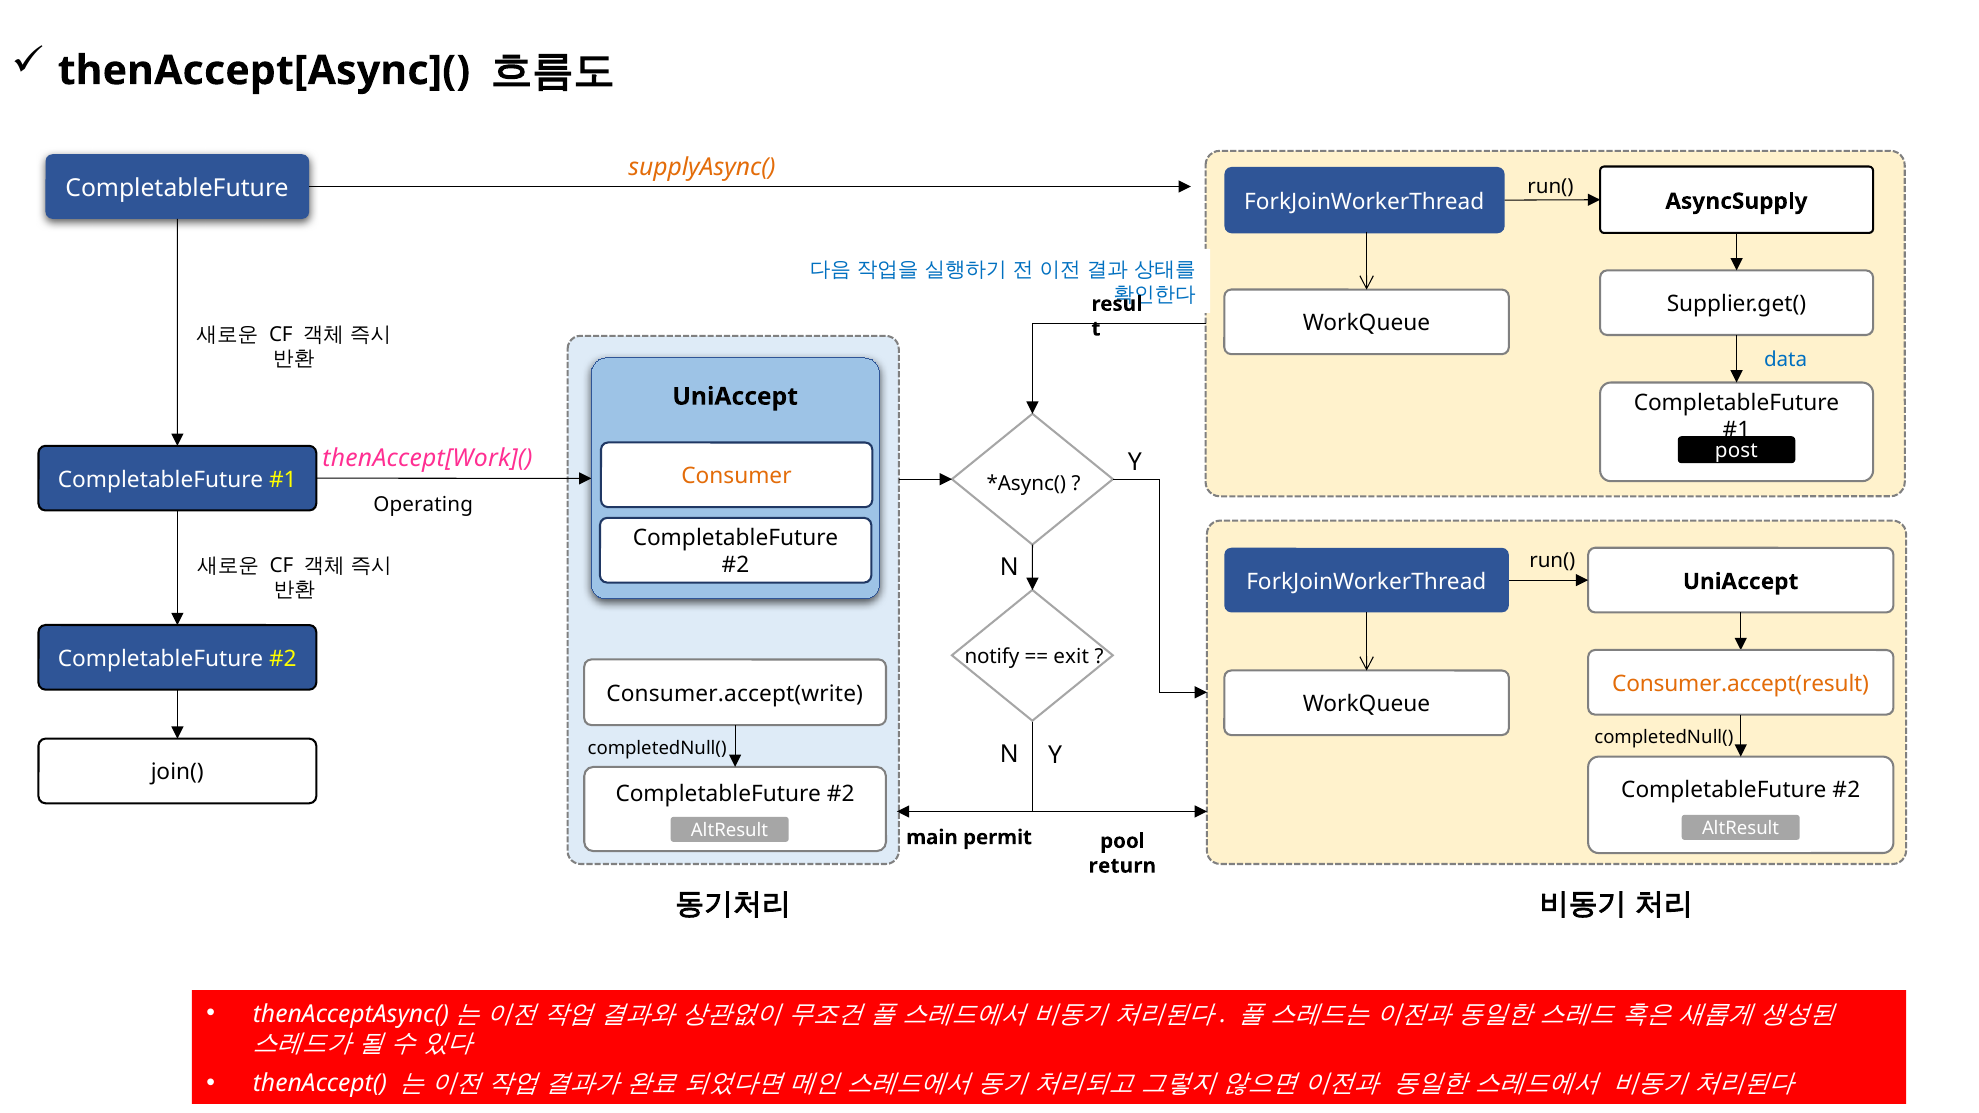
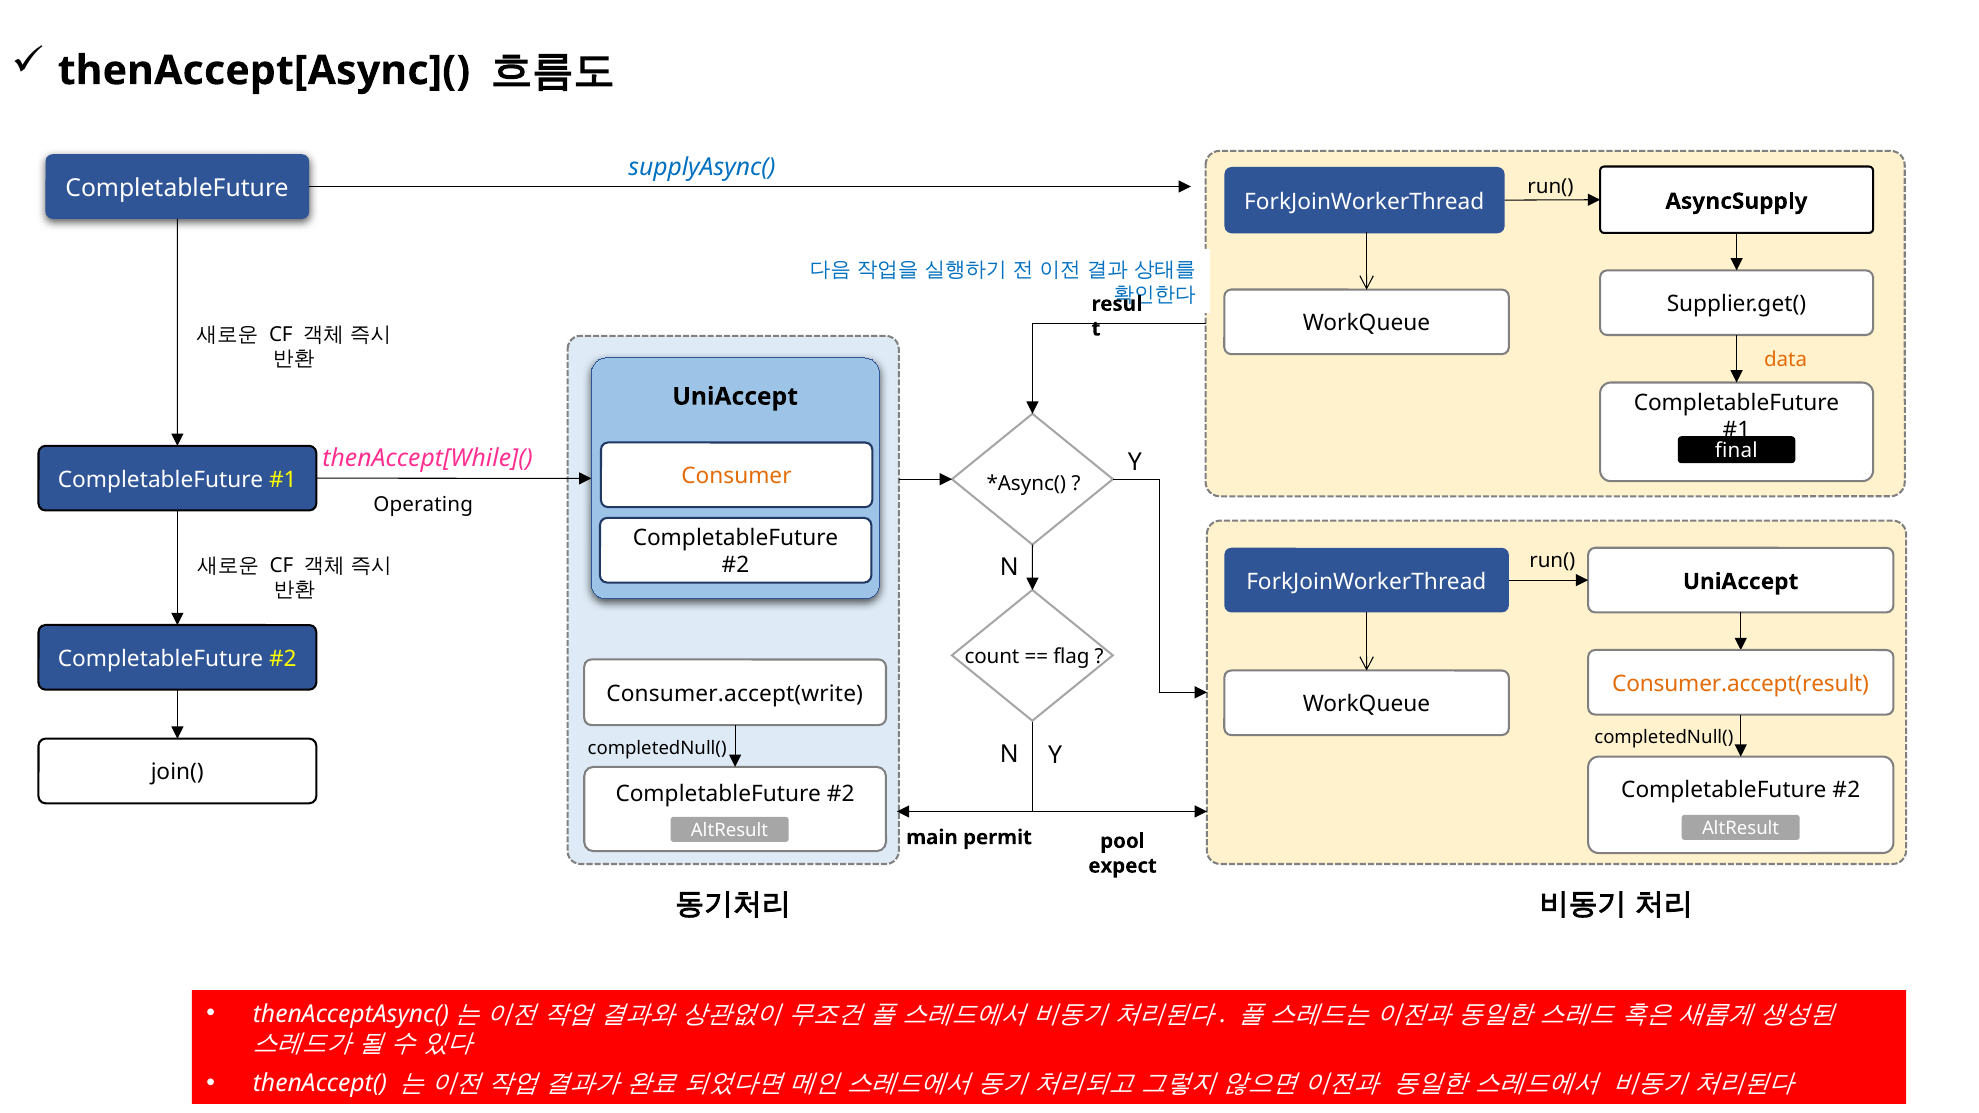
supplyAsync( colour: orange -> blue (702, 167)
data colour: blue -> orange (1786, 360)
post: post -> final (1736, 451)
thenAccept[Work](: thenAccept[Work]( -> thenAccept[While]( (428, 459)
notify: notify -> count (992, 656)
exit: exit -> flag (1071, 656)
return: return -> expect (1123, 866)
